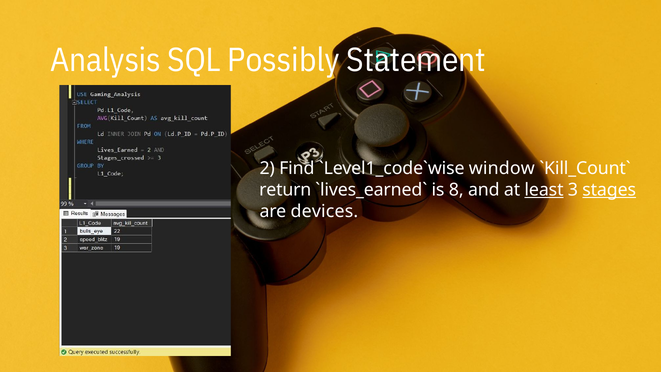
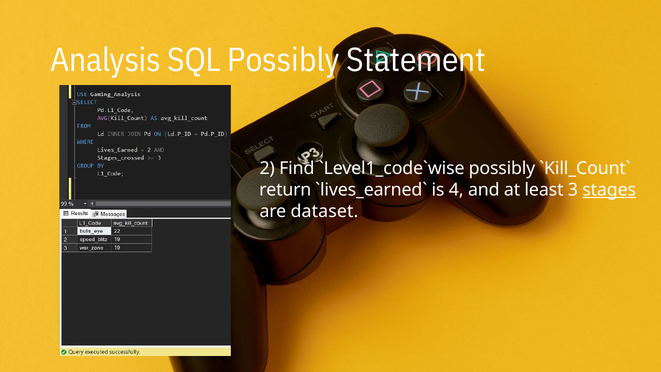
window: window -> possibly (502, 168)
8: 8 -> 4 (456, 190)
least underline: present -> none (544, 190)
devices: devices -> dataset (324, 211)
